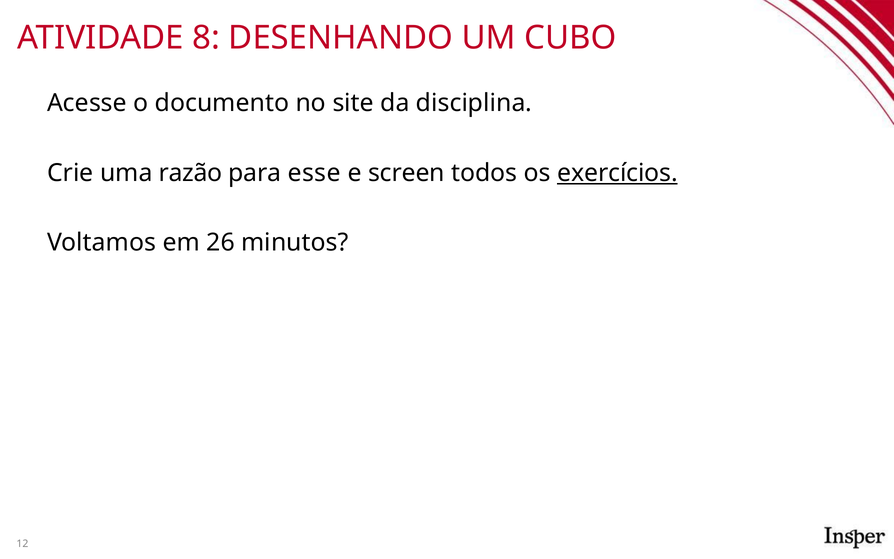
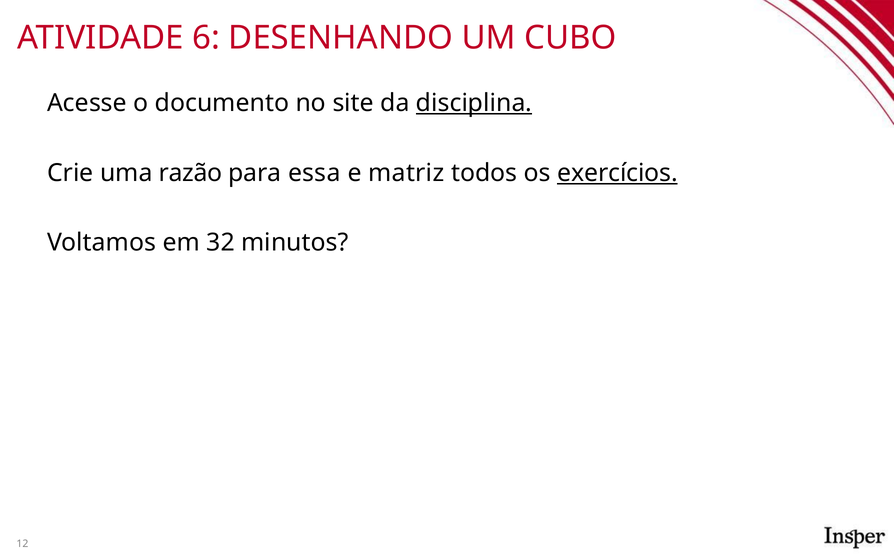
8: 8 -> 6 (206, 38)
disciplina underline: none -> present (474, 103)
esse: esse -> essa (314, 173)
screen: screen -> matriz (406, 173)
26: 26 -> 32 (221, 242)
